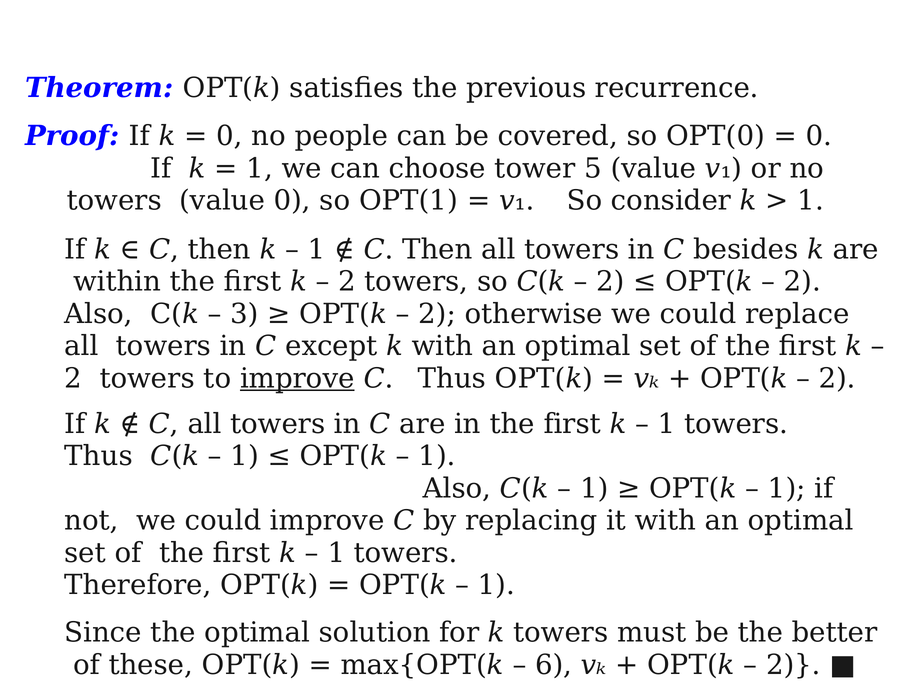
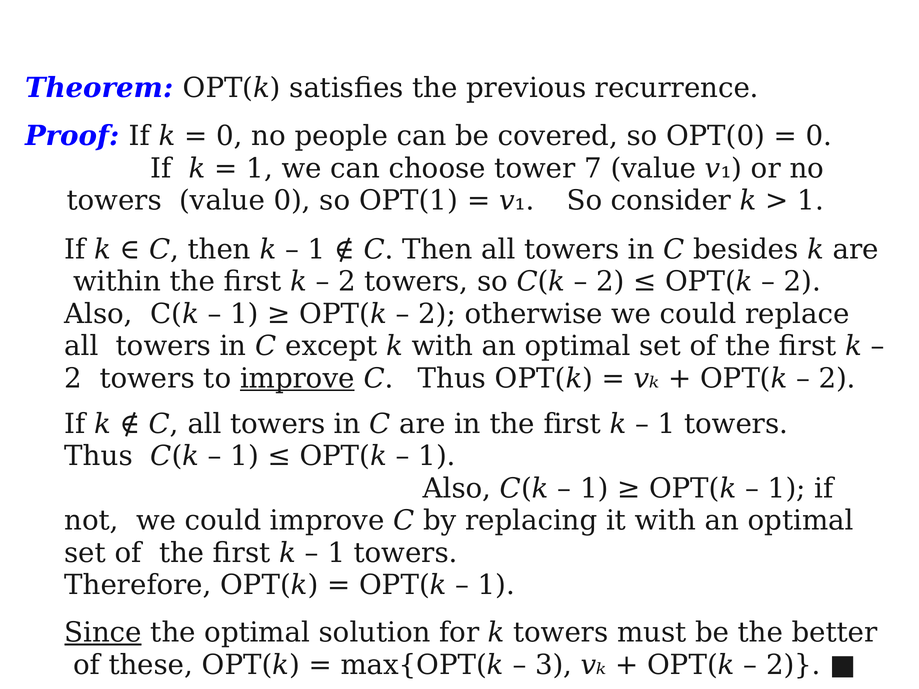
5: 5 -> 7 (593, 169)
3: 3 -> 1 (245, 314)
Since underline: none -> present (103, 633)
6: 6 -> 3 (554, 665)
